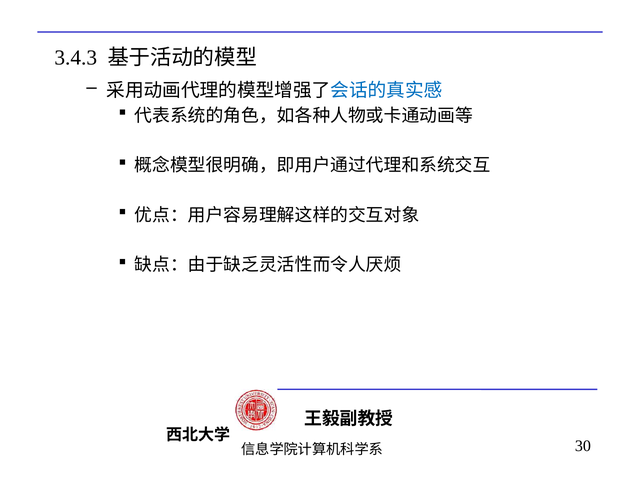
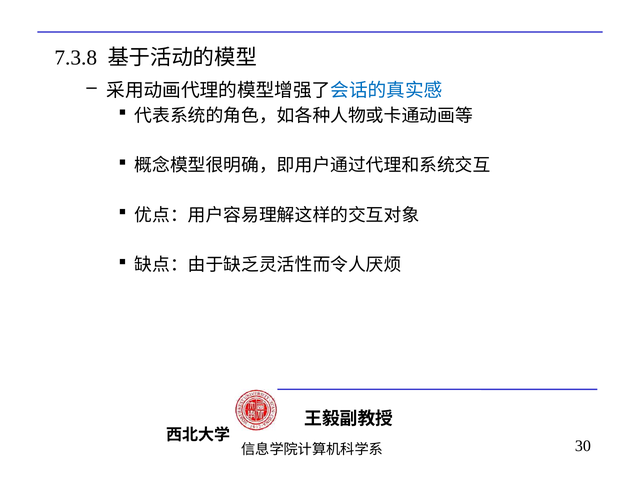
3.4.3: 3.4.3 -> 7.3.8 (76, 57)
